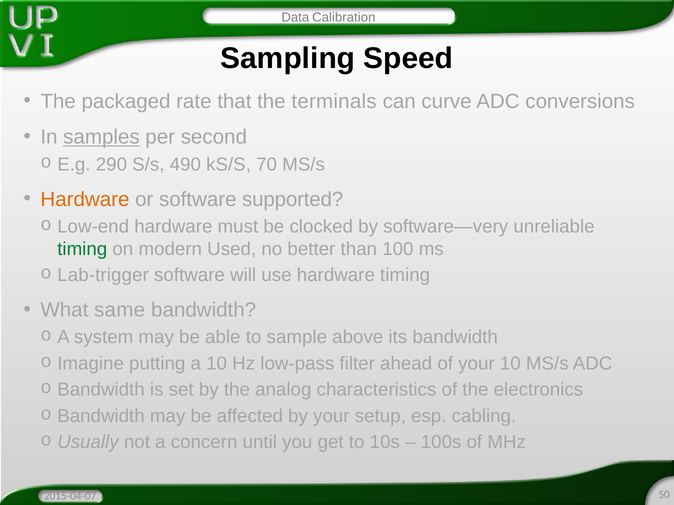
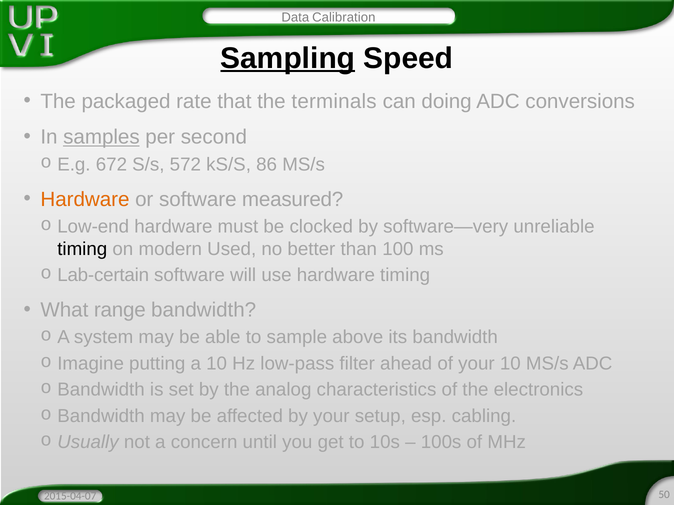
Sampling underline: none -> present (288, 58)
curve: curve -> doing (447, 101)
290: 290 -> 672 (111, 165)
490: 490 -> 572 (185, 165)
70: 70 -> 86 (267, 165)
supported: supported -> measured (293, 199)
timing colour: green -> black (82, 249)
Lab-trigger: Lab-trigger -> Lab-certain (103, 275)
same: same -> range (120, 310)
